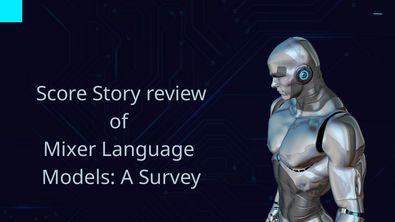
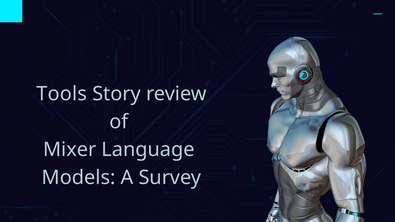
Score: Score -> Tools (62, 94)
